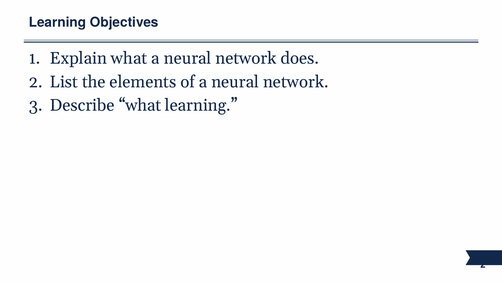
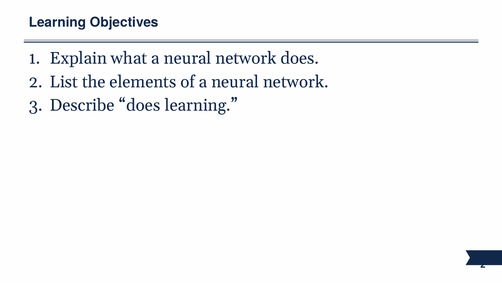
Describe what: what -> does (140, 105)
